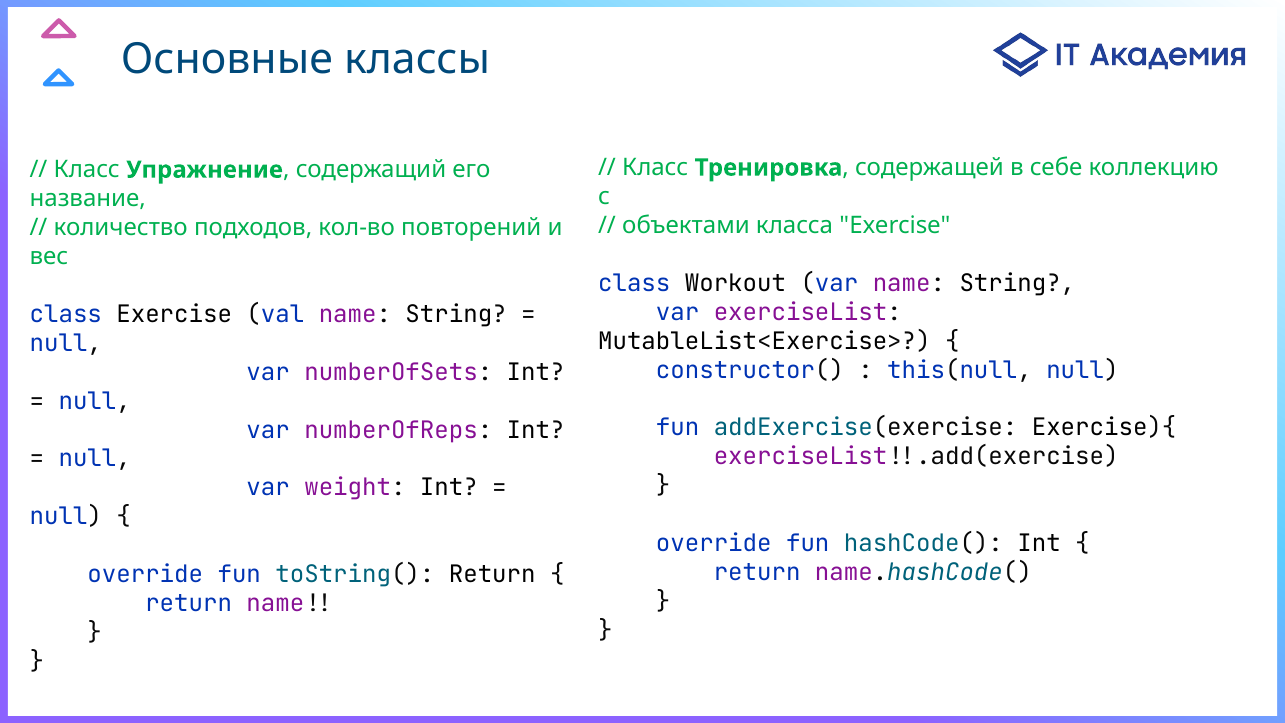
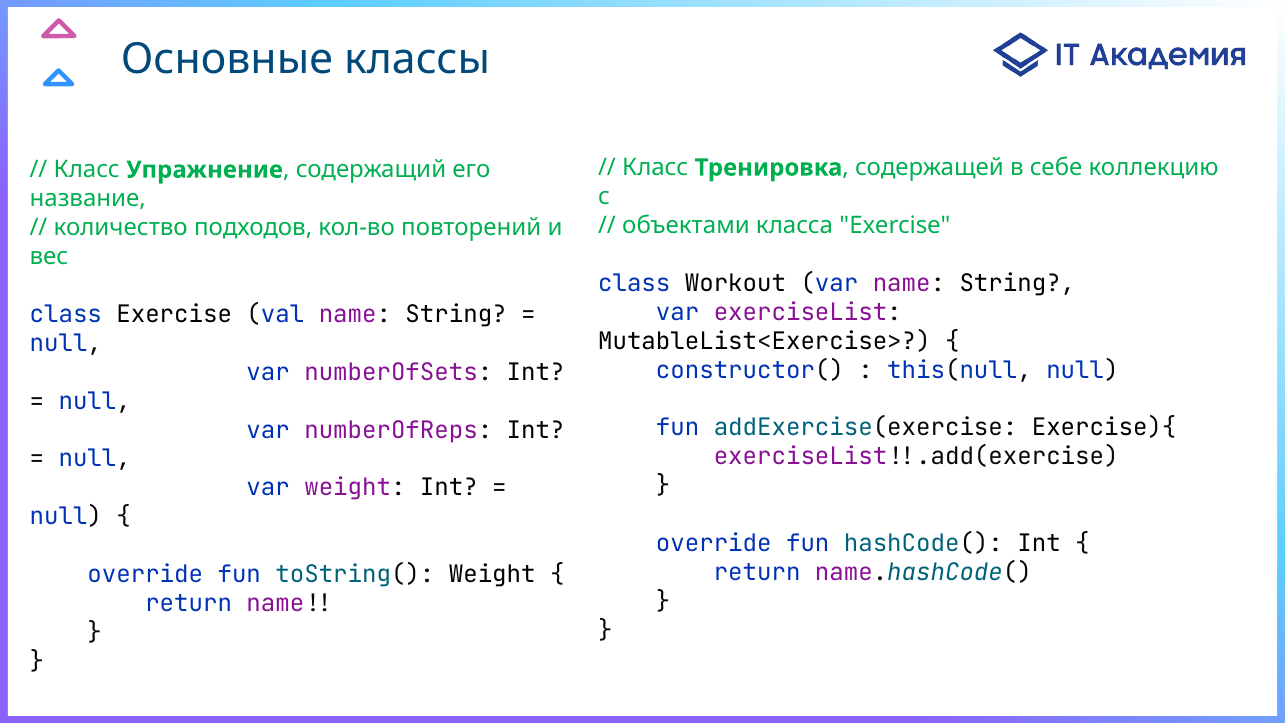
toString( Return: Return -> Weight (492, 575)
